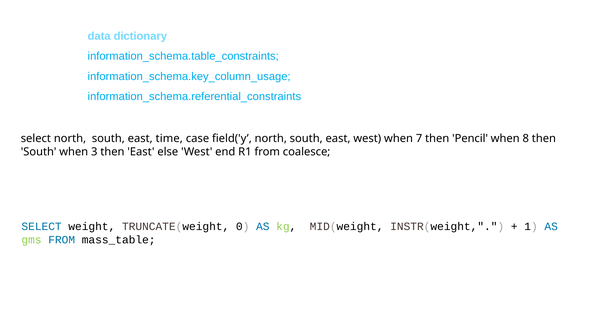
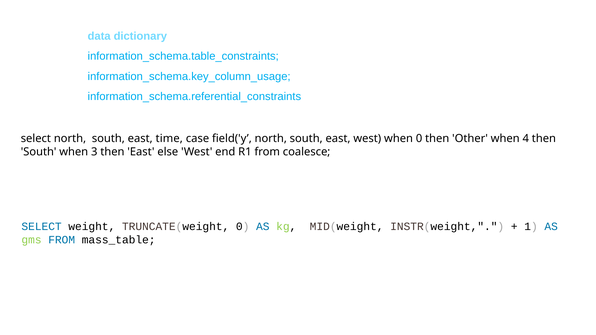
when 7: 7 -> 0 (419, 139)
Pencil: Pencil -> Other (470, 139)
8: 8 -> 4 (526, 139)
